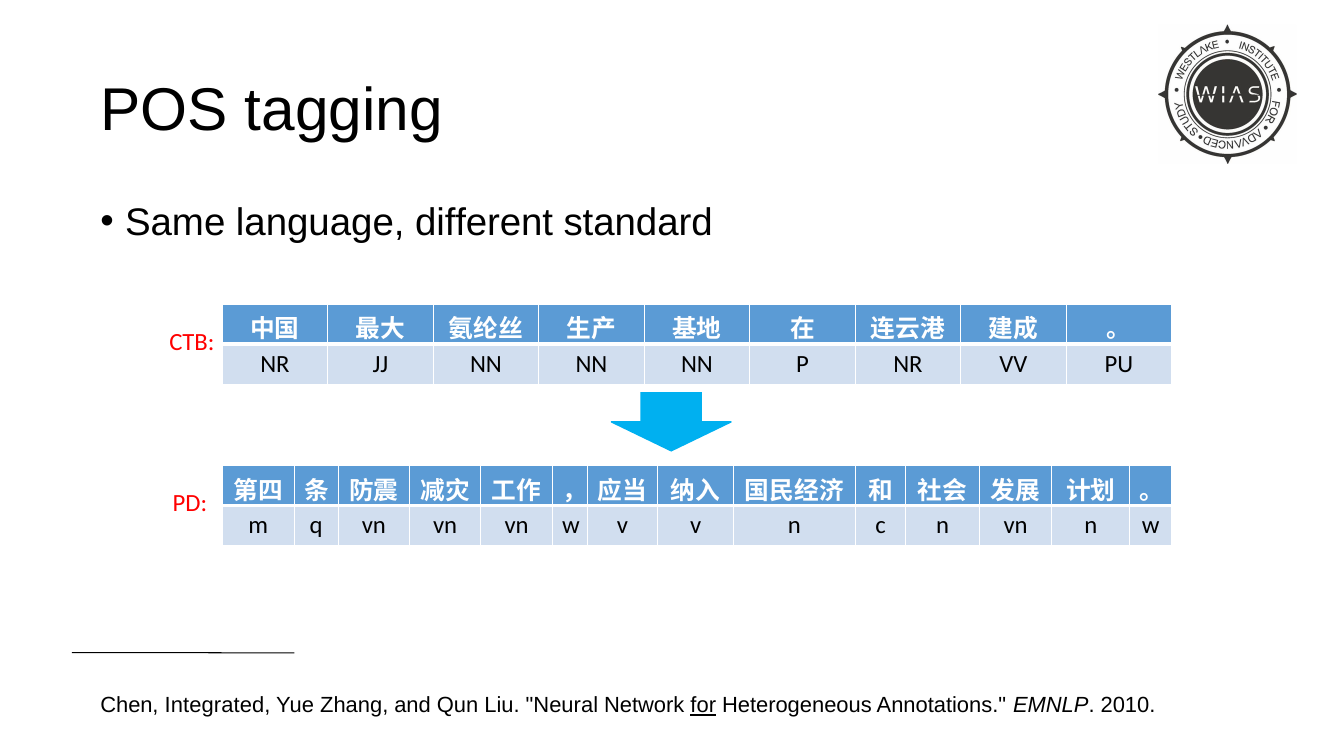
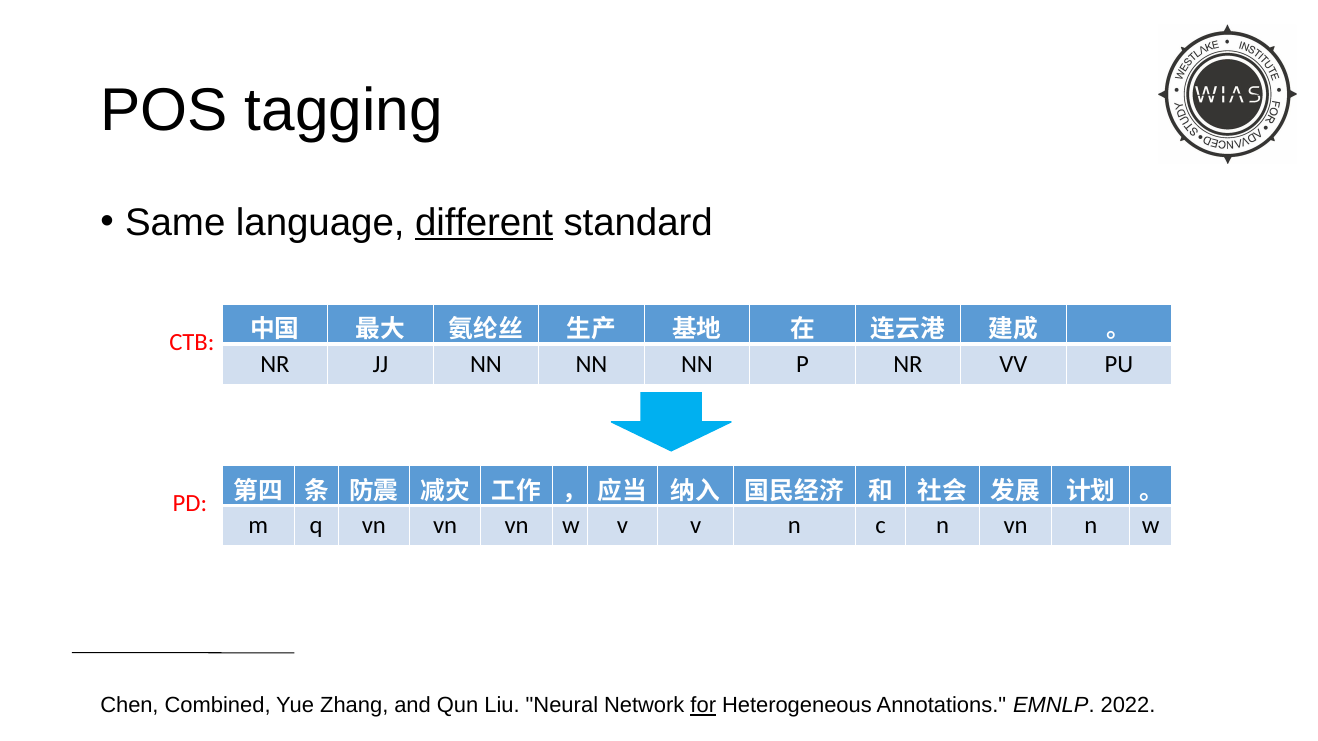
different underline: none -> present (484, 223)
Integrated: Integrated -> Combined (218, 706)
2010: 2010 -> 2022 (1128, 706)
